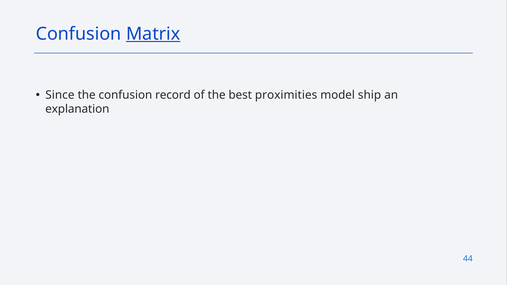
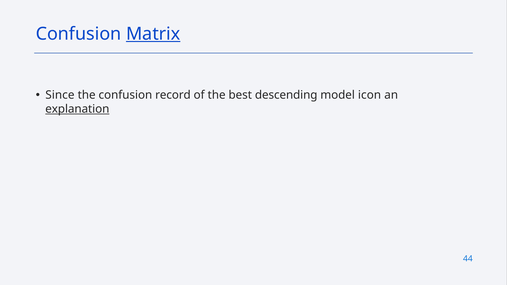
proximities: proximities -> descending (286, 95)
ship: ship -> icon (370, 95)
explanation underline: none -> present (77, 109)
